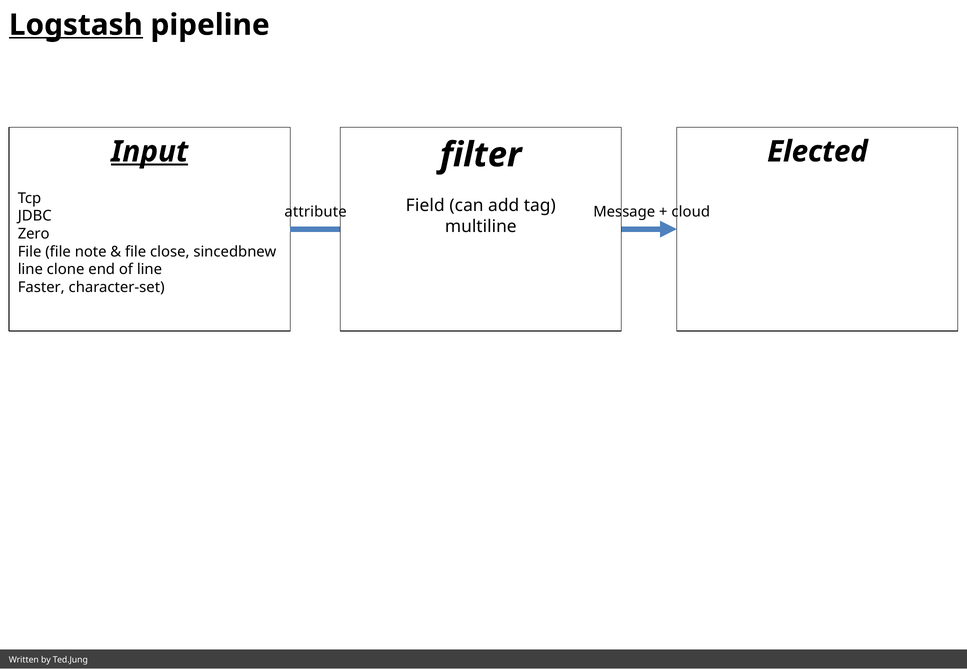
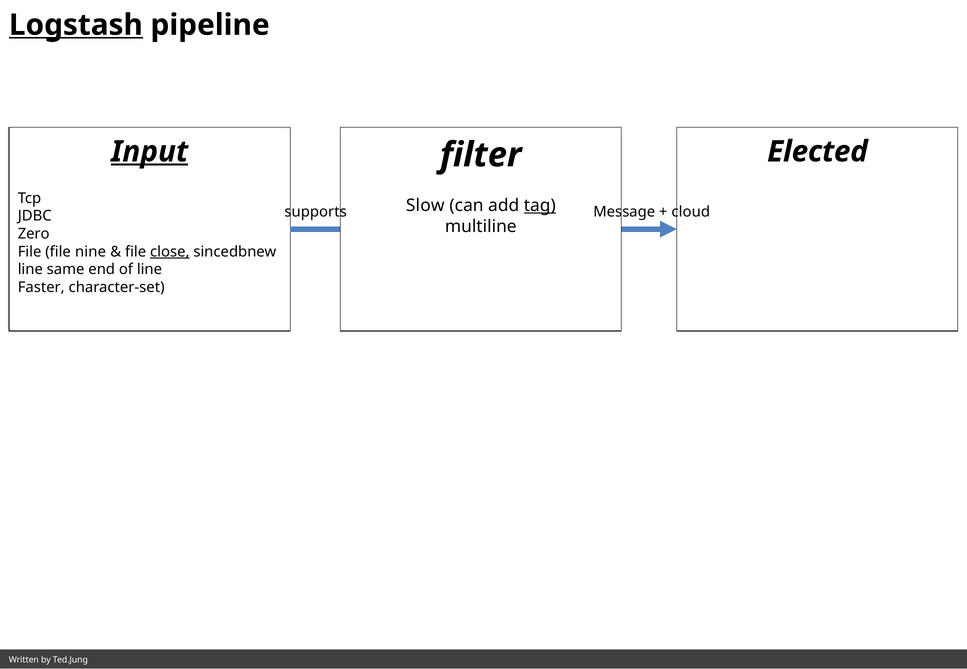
Field: Field -> Slow (425, 206)
tag underline: none -> present (540, 206)
attribute: attribute -> supports (316, 212)
note: note -> nine (91, 252)
close underline: none -> present (170, 252)
clone: clone -> same (66, 270)
